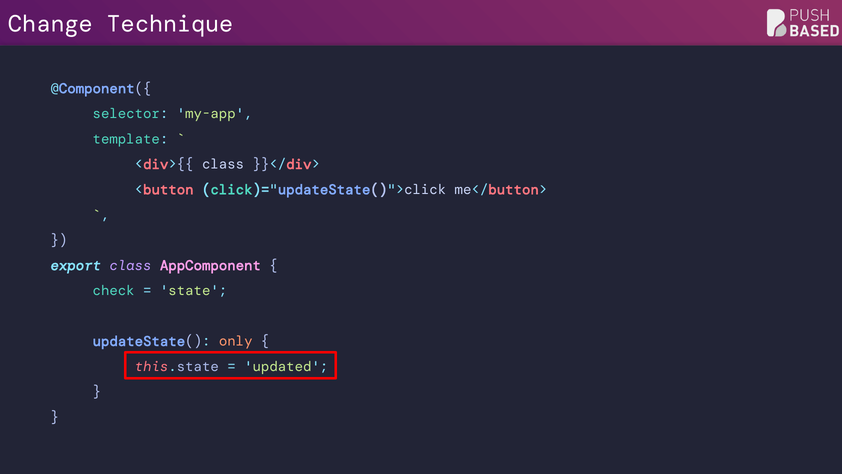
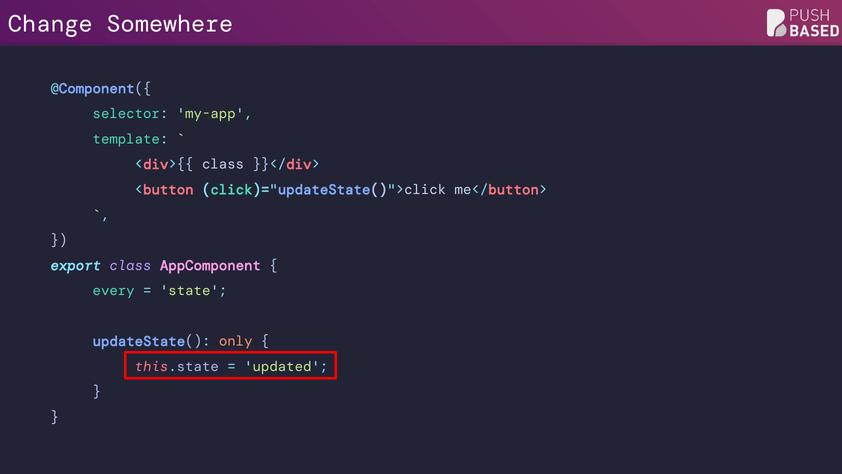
Technique: Technique -> Somewhere (170, 24)
check: check -> every (114, 291)
